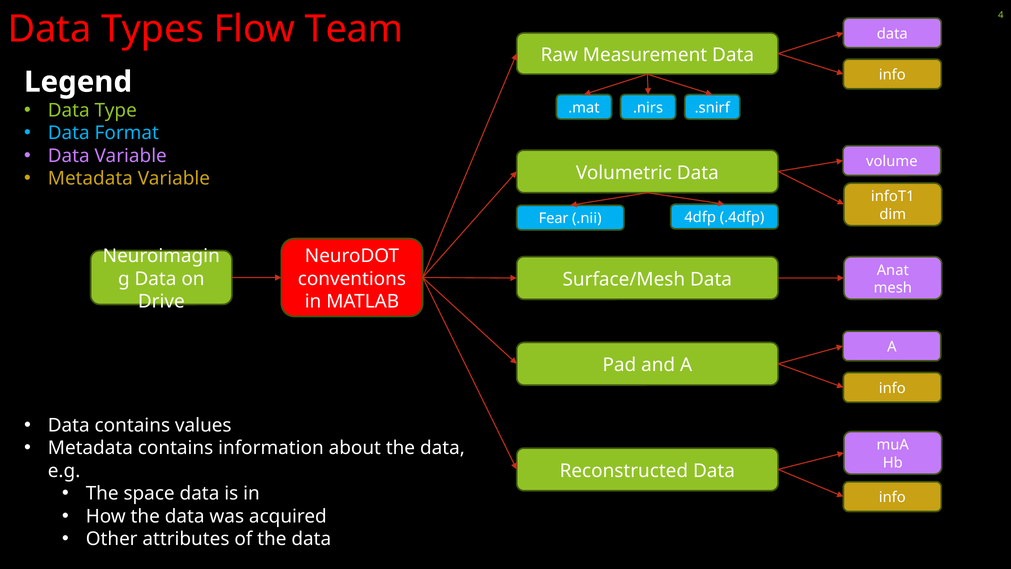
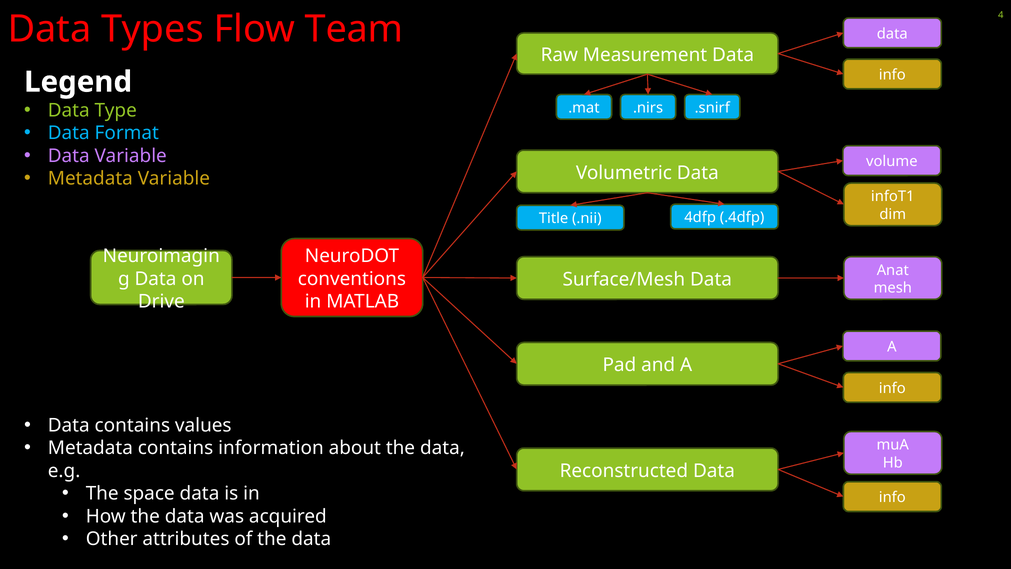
Fear: Fear -> Title (554, 218)
